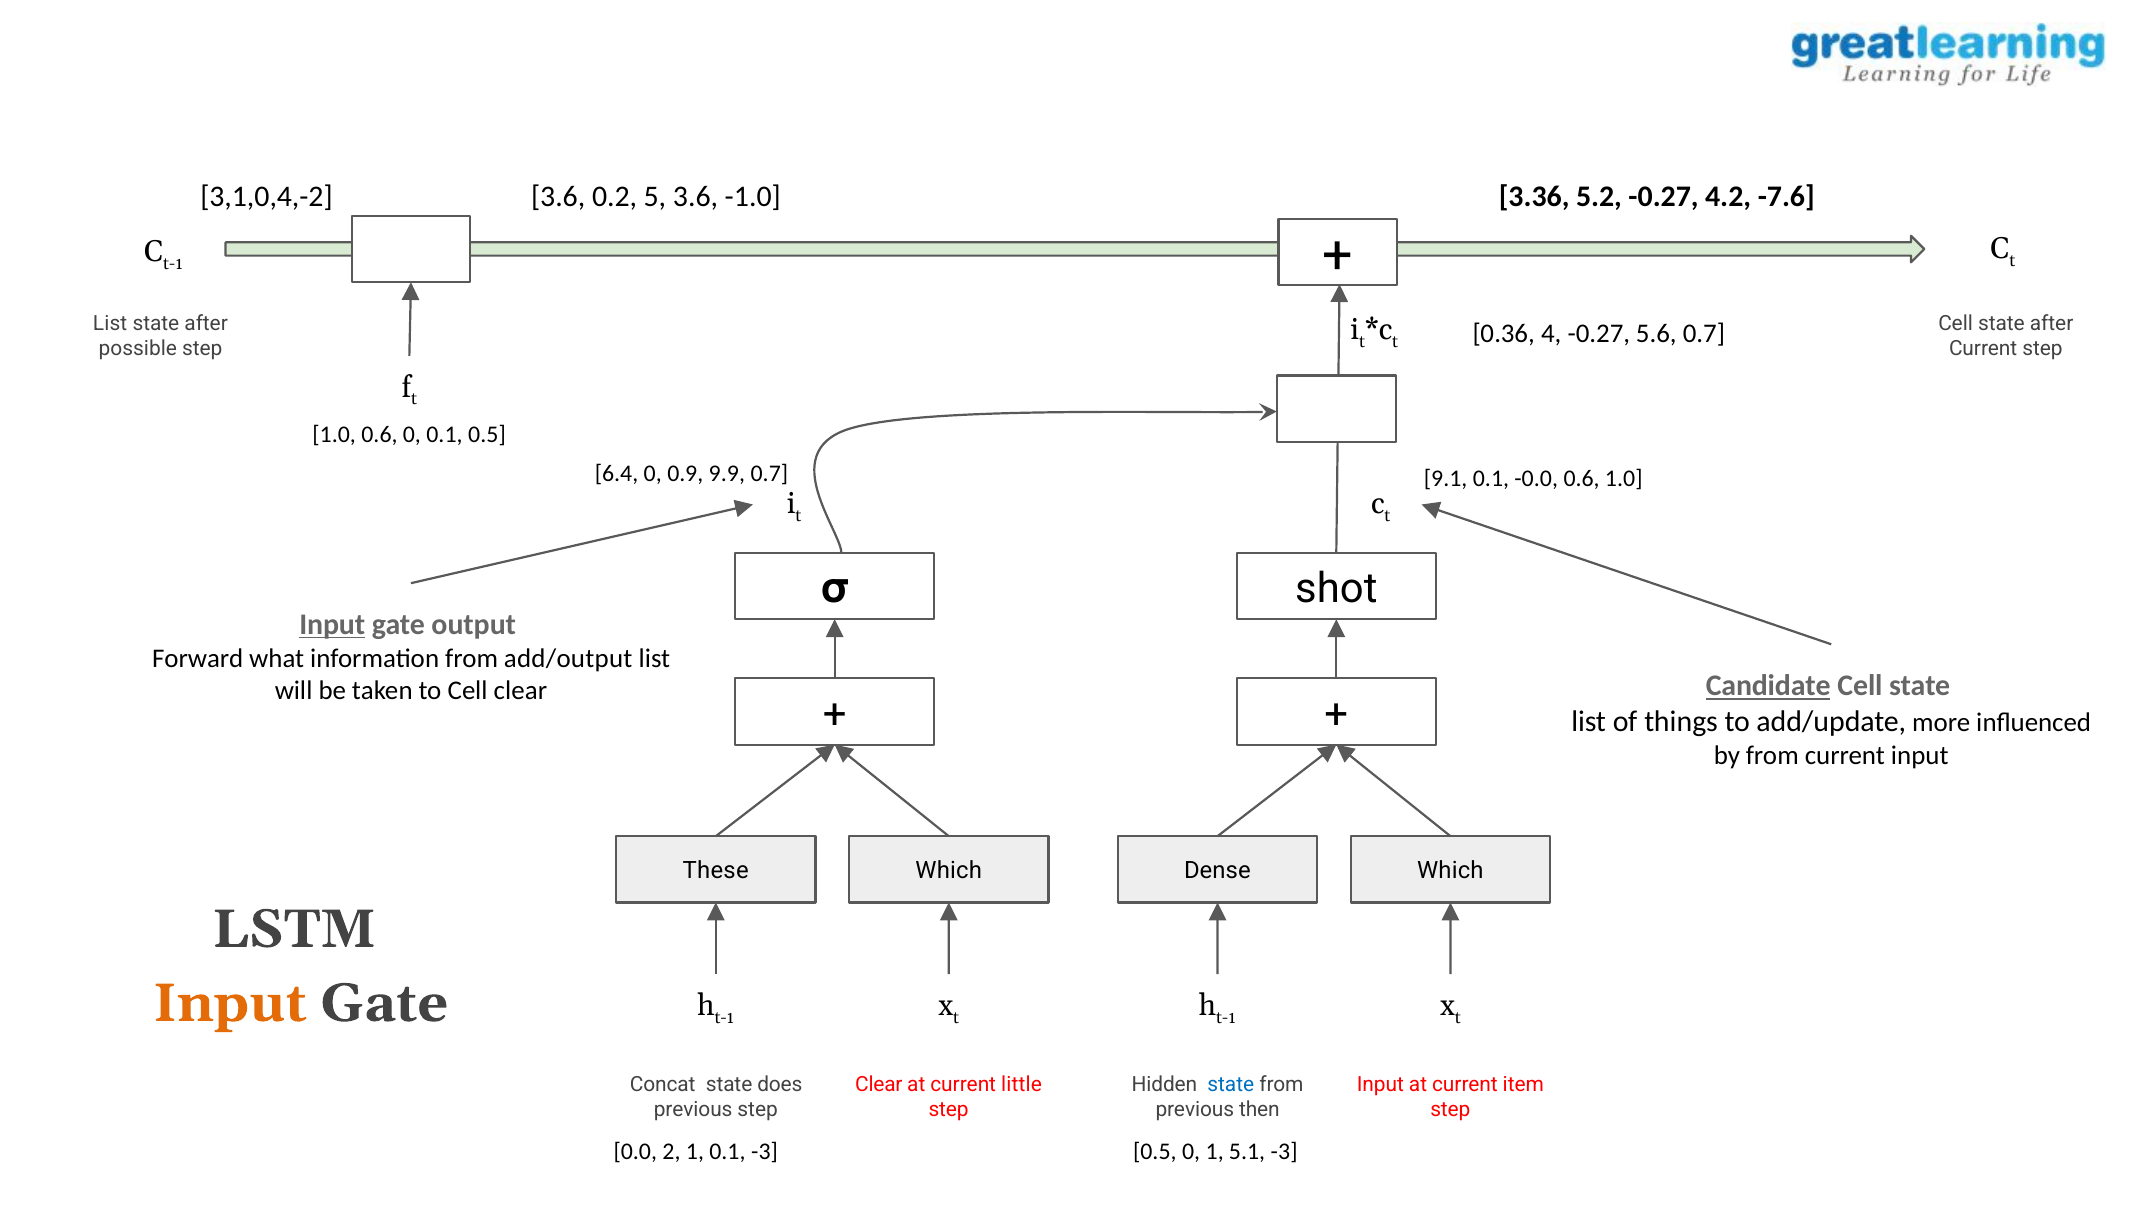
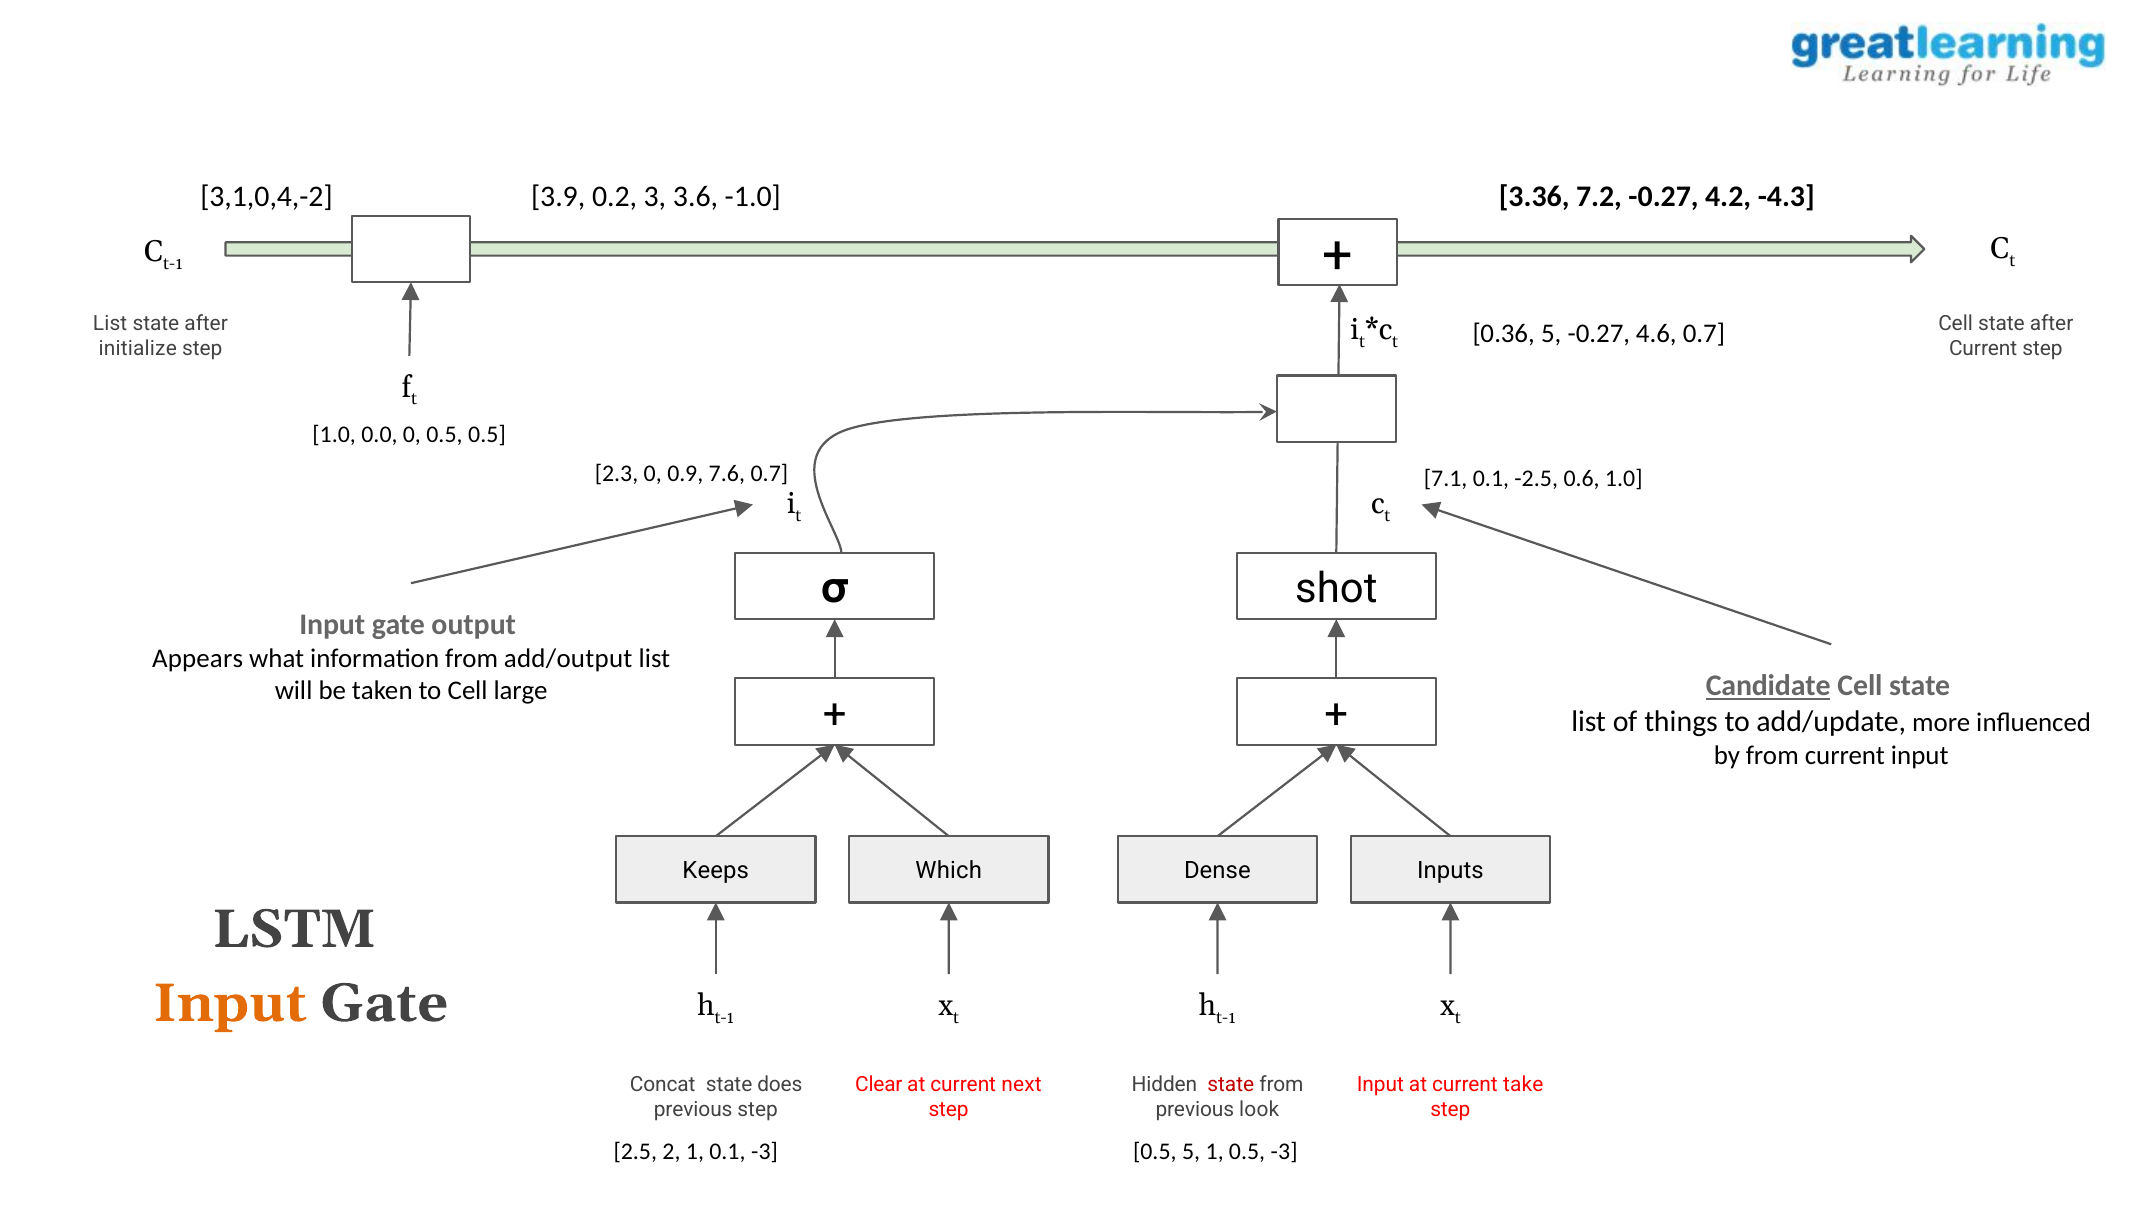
3,1,0,4,-2 3.6: 3.6 -> 3.9 (558, 197)
5: 5 -> 3 (655, 197)
5.2: 5.2 -> 7.2 (1599, 197)
-7.6: -7.6 -> -4.3 (1786, 197)
0.36 4: 4 -> 5 (1551, 334)
5.6: 5.6 -> 4.6 (1656, 334)
possible: possible -> initialize (138, 349)
1.0 0.6: 0.6 -> 0.0 (379, 435)
0 0.1: 0.1 -> 0.5 (444, 435)
6.4: 6.4 -> 2.3 (617, 473)
9.9: 9.9 -> 7.6 (727, 473)
9.1: 9.1 -> 7.1 (1446, 479)
-0.0: -0.0 -> -2.5 (1536, 479)
Input underline: present -> none (332, 625)
Forward: Forward -> Appears (198, 659)
Cell clear: clear -> large (521, 691)
These: These -> Keeps (716, 871)
Which: Which -> Inputs (1450, 871)
little: little -> next (1022, 1085)
state colour: blue -> red (1231, 1085)
item: item -> take (1523, 1085)
then: then -> look (1259, 1110)
0.0: 0.0 -> 2.5 (635, 1152)
0.5 0: 0 -> 5 (1191, 1152)
1 5.1: 5.1 -> 0.5 (1247, 1152)
